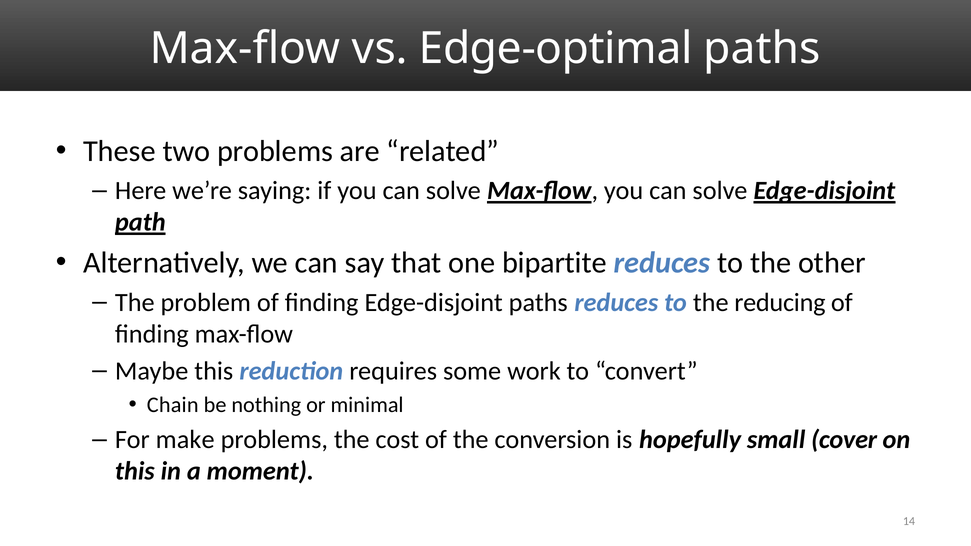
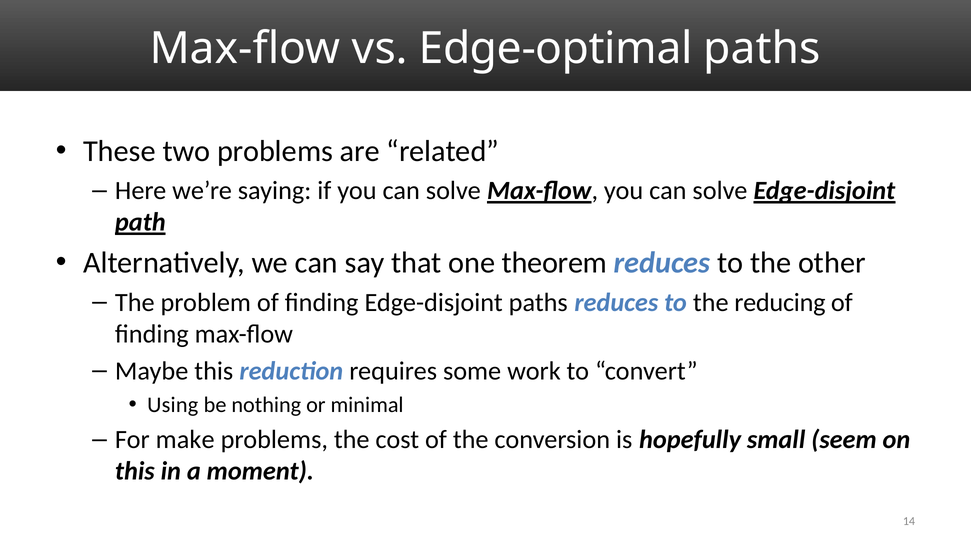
bipartite: bipartite -> theorem (554, 263)
Chain: Chain -> Using (173, 405)
cover: cover -> seem (844, 440)
